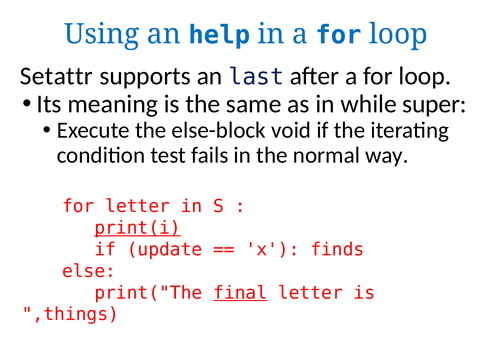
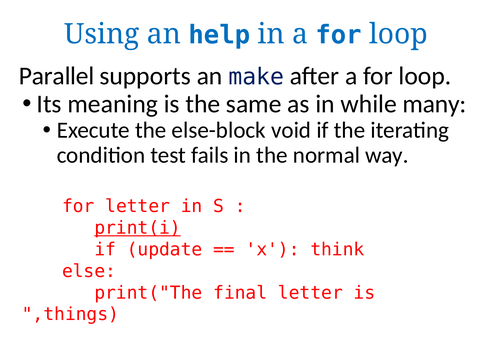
Setattr: Setattr -> Parallel (57, 76)
last: last -> make (256, 77)
super: super -> many (434, 104)
finds: finds -> think (337, 249)
final underline: present -> none (240, 293)
